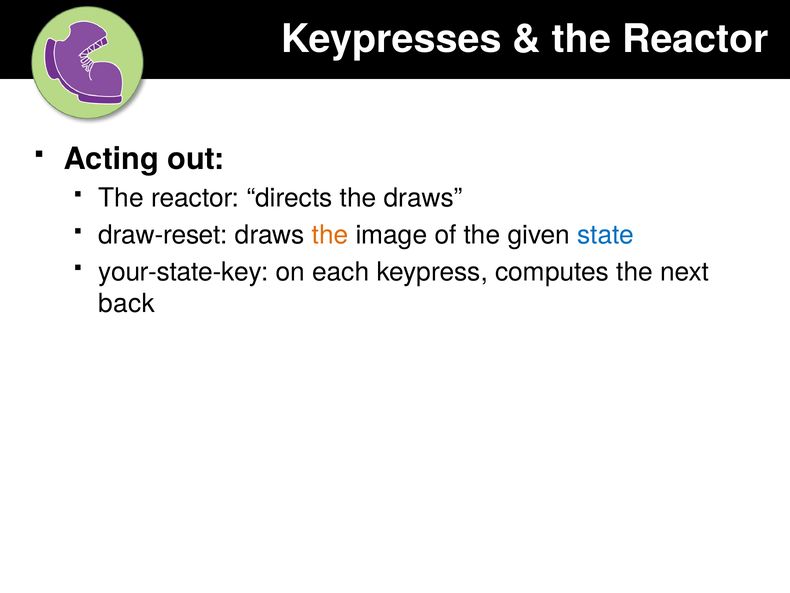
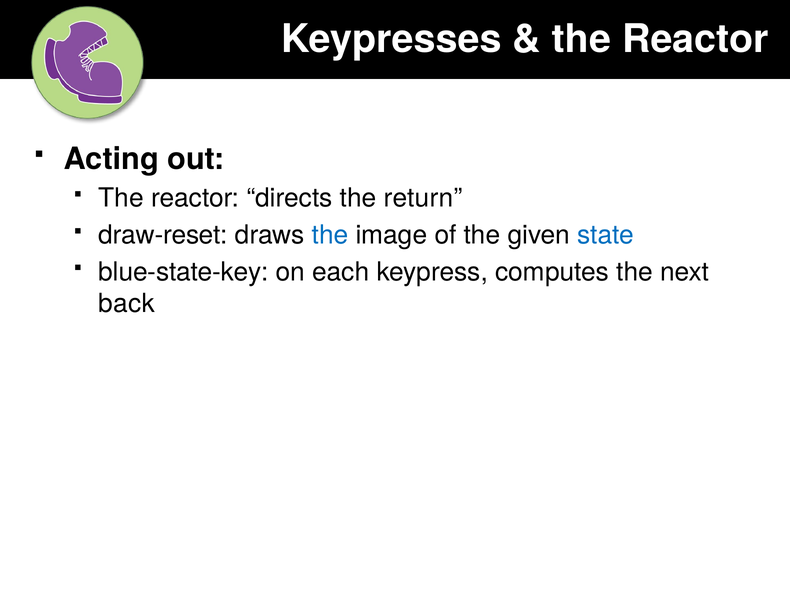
the draws: draws -> return (423, 198)
the colour: orange -> blue (330, 235)
your-state-key: your-state-key -> blue-state-key (183, 272)
